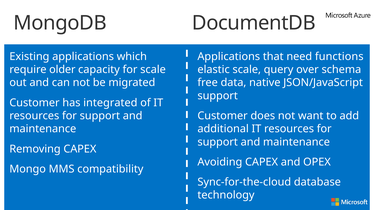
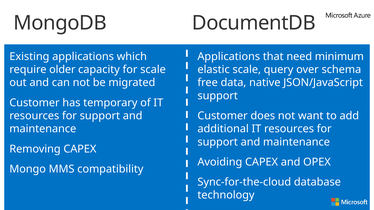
functions: functions -> minimum (339, 57)
integrated: integrated -> temporary (110, 103)
